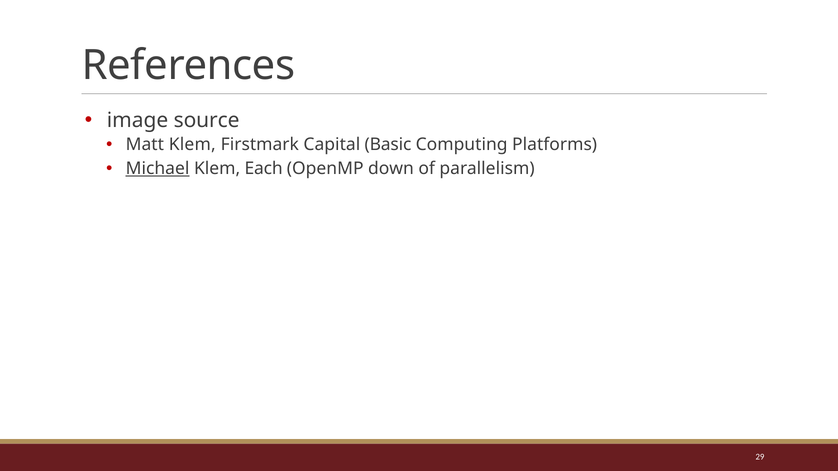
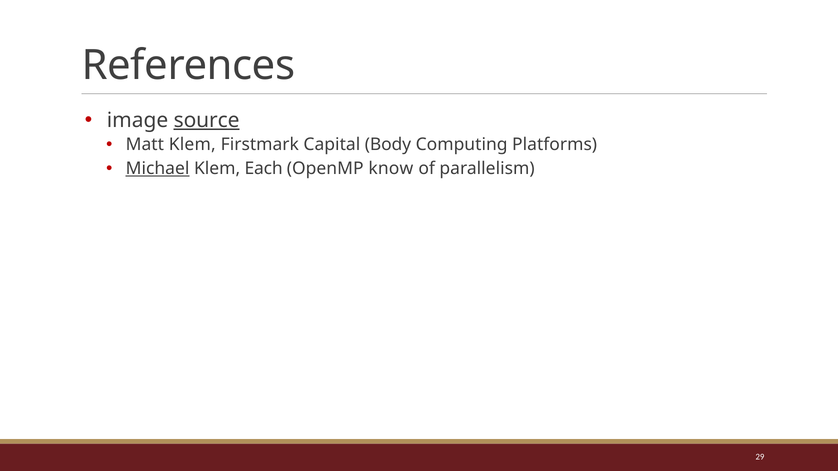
source underline: none -> present (207, 120)
Basic: Basic -> Body (388, 145)
down: down -> know (391, 169)
